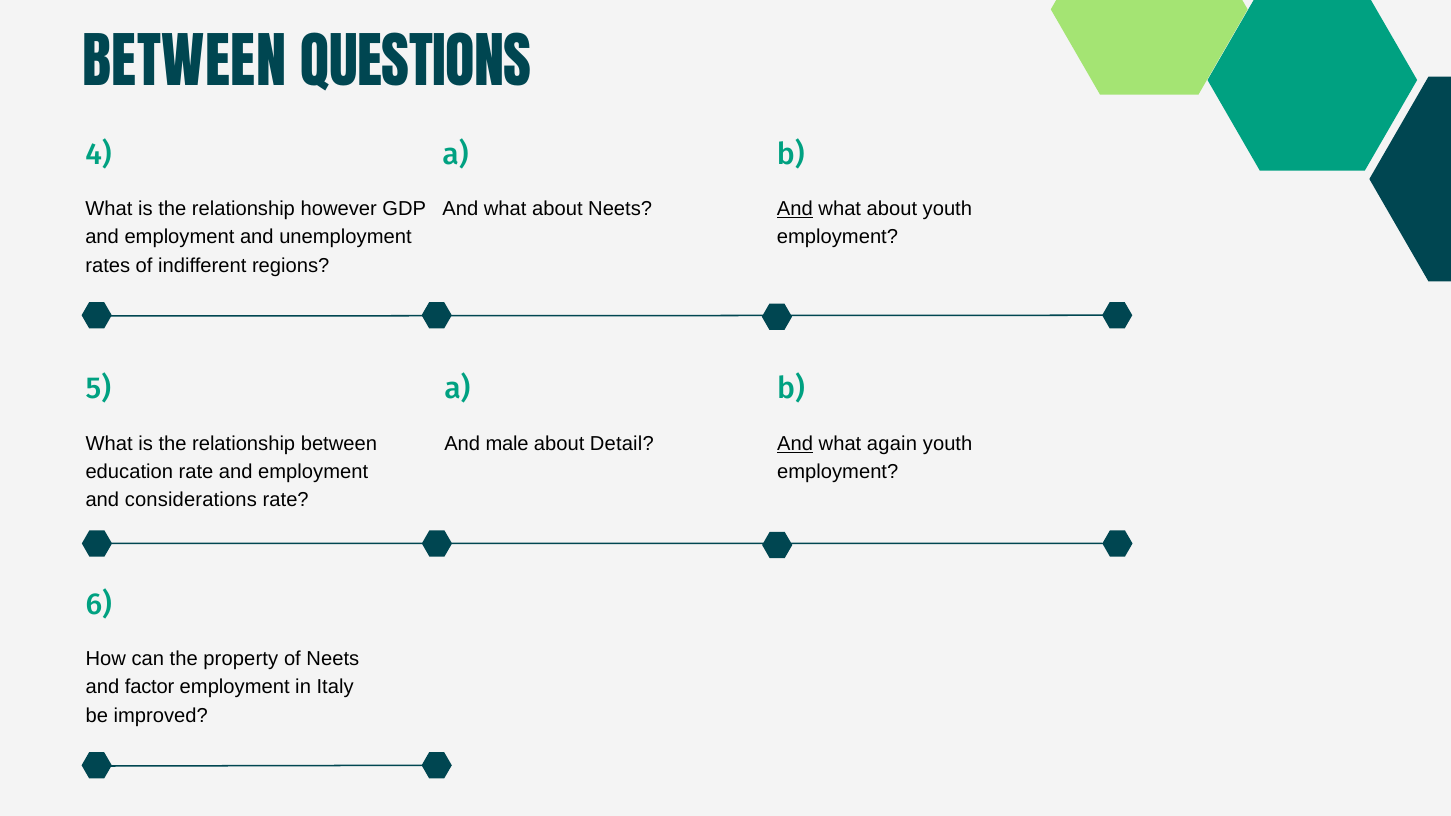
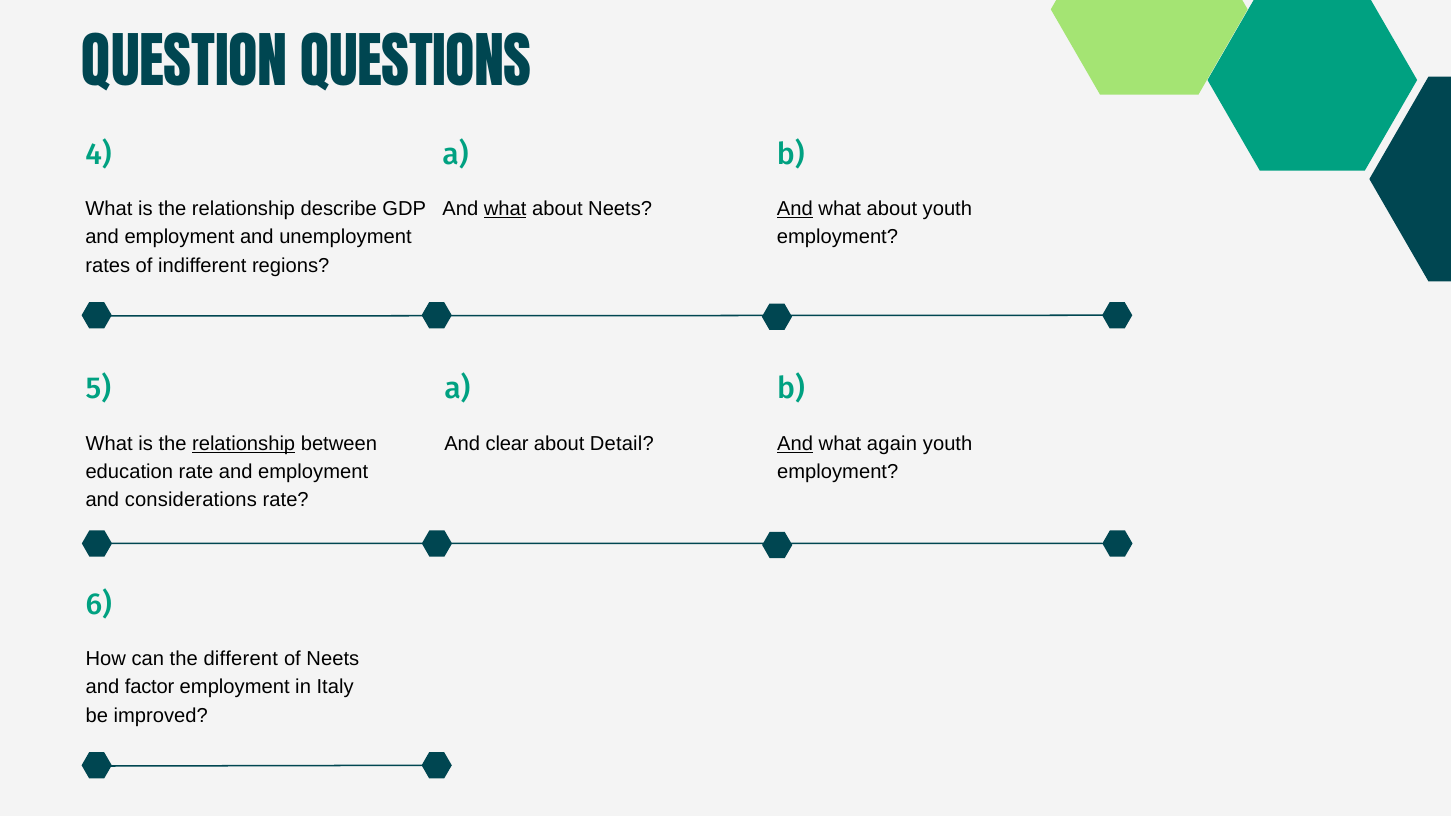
BETWEEN: BETWEEN -> QUESTION (185, 65)
however: however -> describe (339, 209)
what underline: none -> present (505, 209)
relationship underline: none -> present (244, 444)
male: male -> clear (507, 444)
property: property -> different (241, 659)
